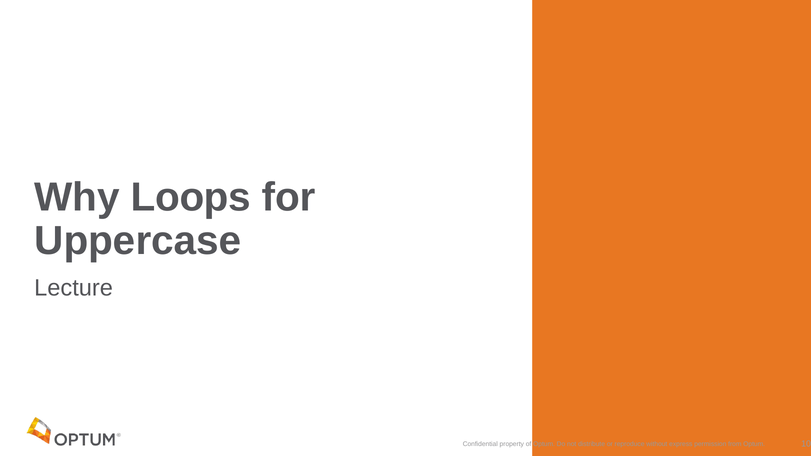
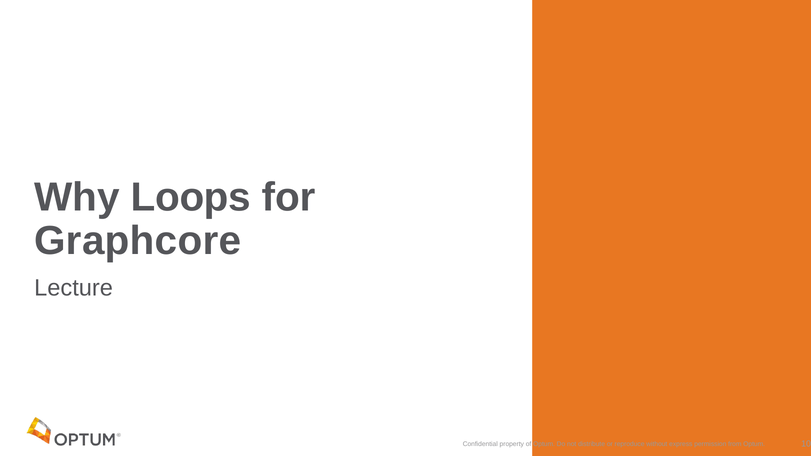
Uppercase: Uppercase -> Graphcore (138, 241)
